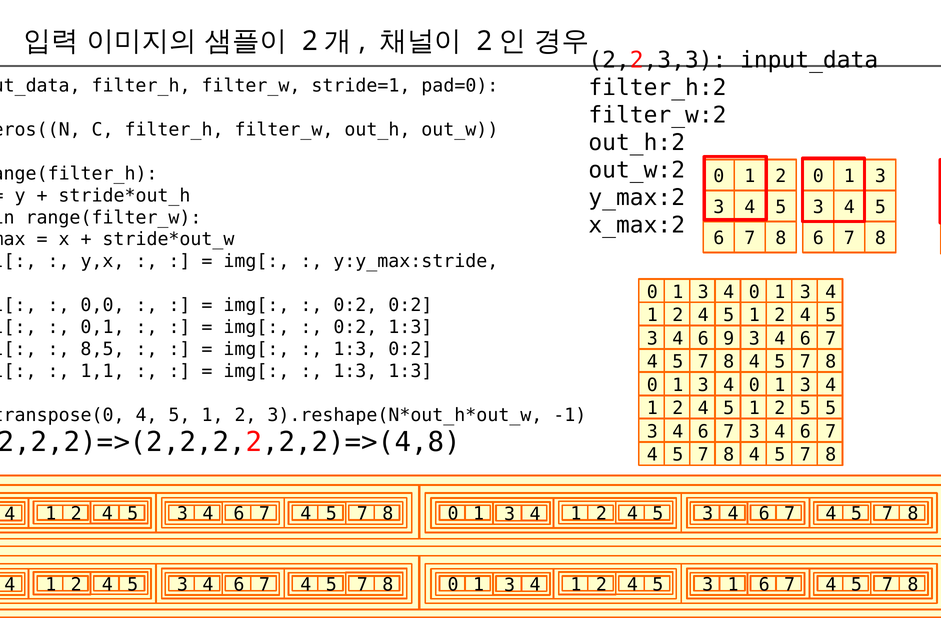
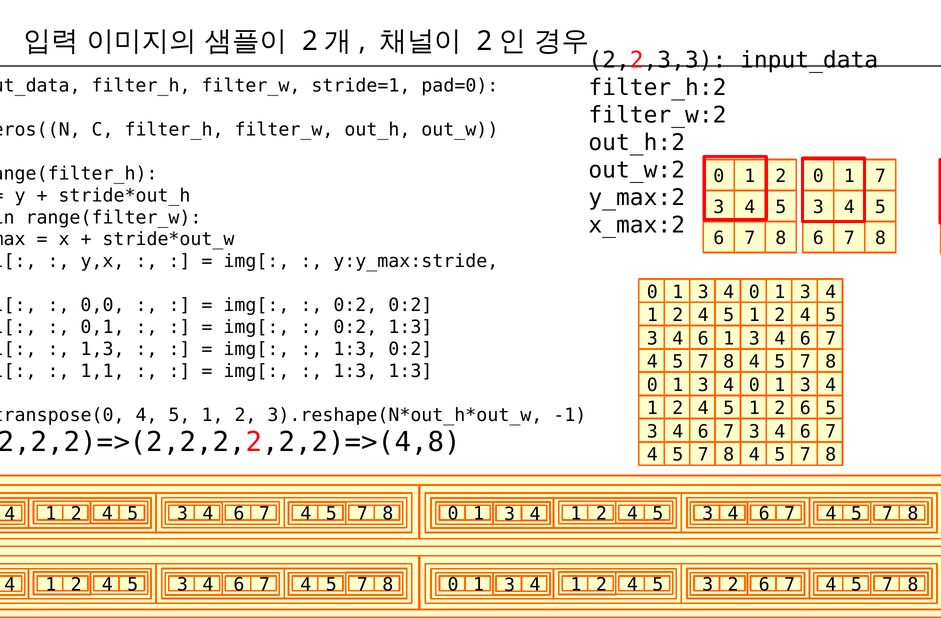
3: 3 -> 7 (880, 176)
6 9: 9 -> 1 (729, 339)
8,5: 8,5 -> 1,3 (103, 349)
1 2 5: 5 -> 6 (805, 408)
3 1: 1 -> 2 (733, 585)
